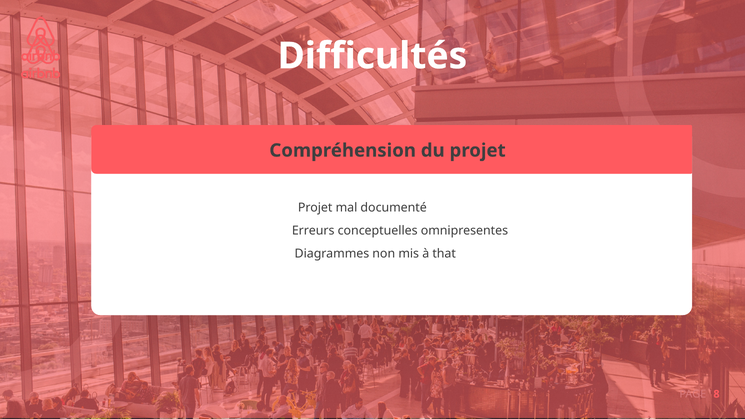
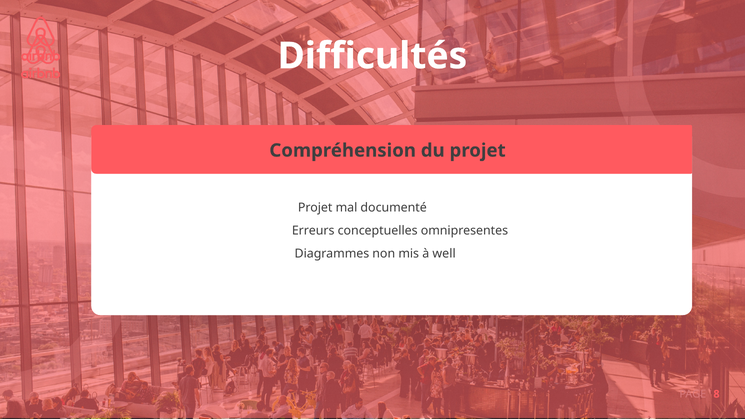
that: that -> well (444, 254)
